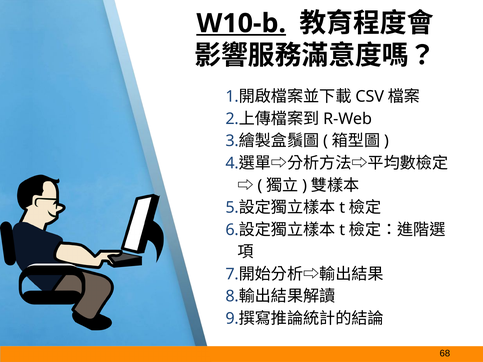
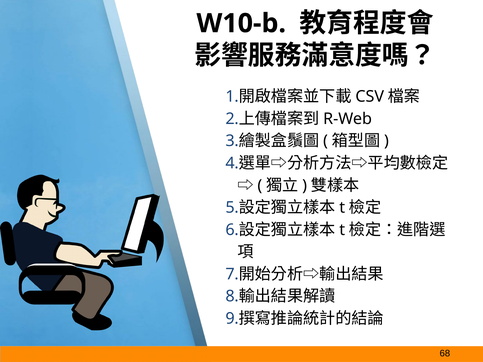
W10-b underline: present -> none (241, 23)
